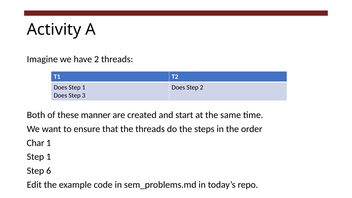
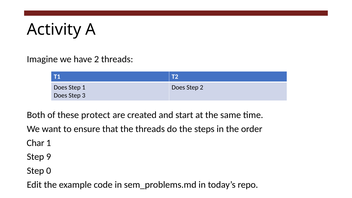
manner: manner -> protect (96, 115)
1: 1 -> 9 (49, 157)
6: 6 -> 0 (49, 171)
